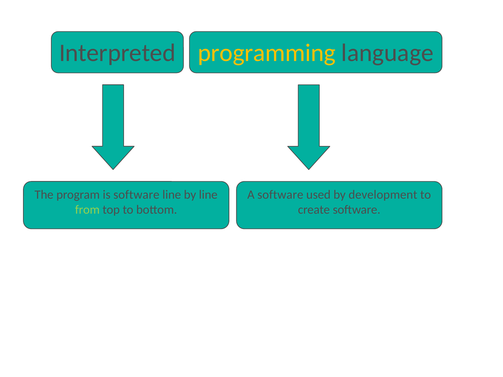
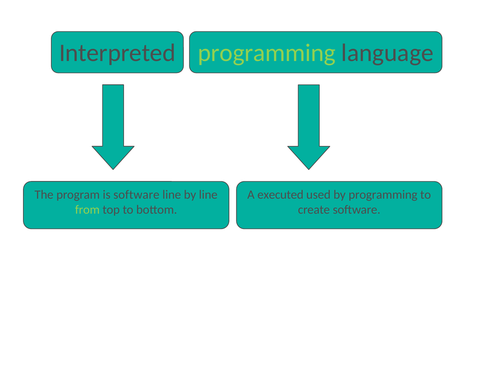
programming colour: yellow -> light green (267, 53)
A software: software -> executed (280, 195)
by development: development -> programming (383, 195)
